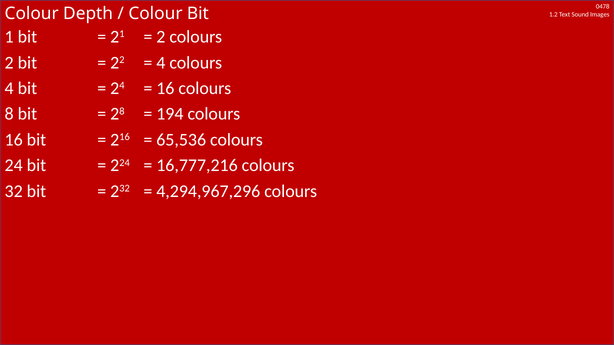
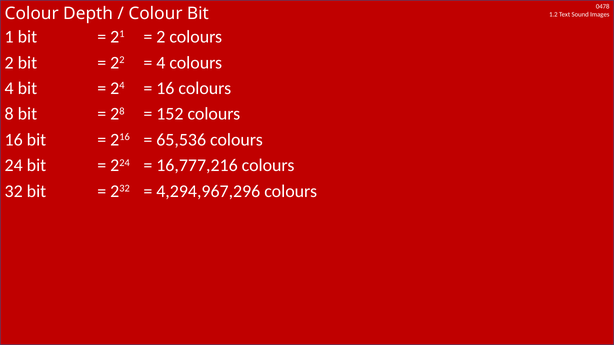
194: 194 -> 152 (170, 114)
